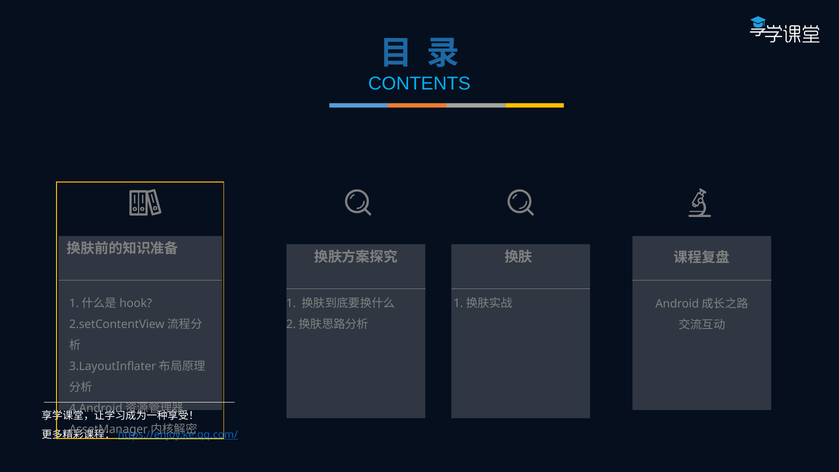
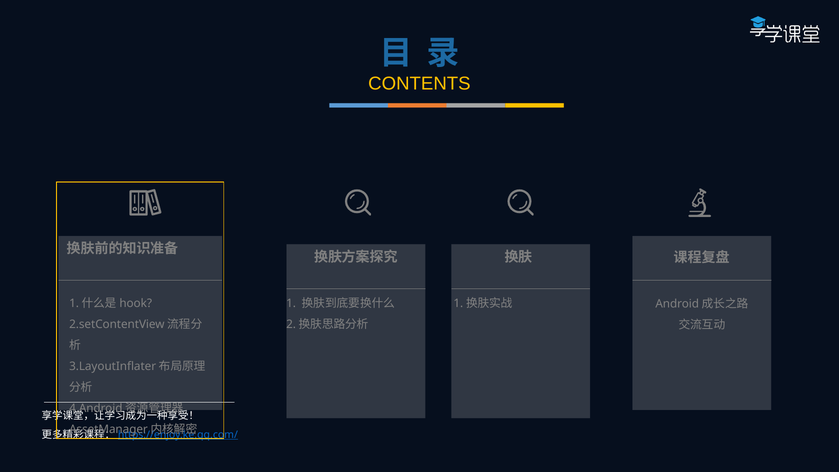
CONTENTS colour: light blue -> yellow (419, 84)
